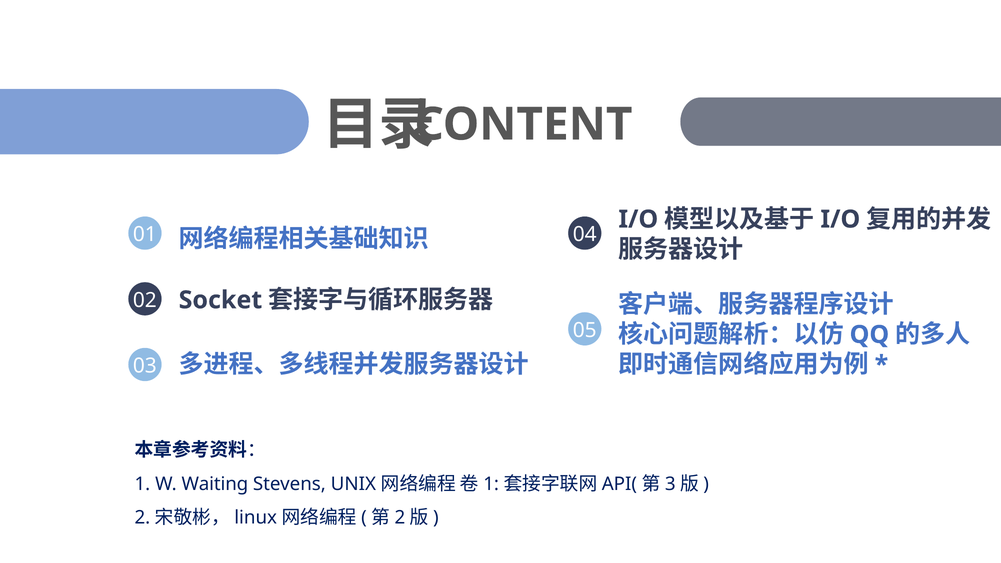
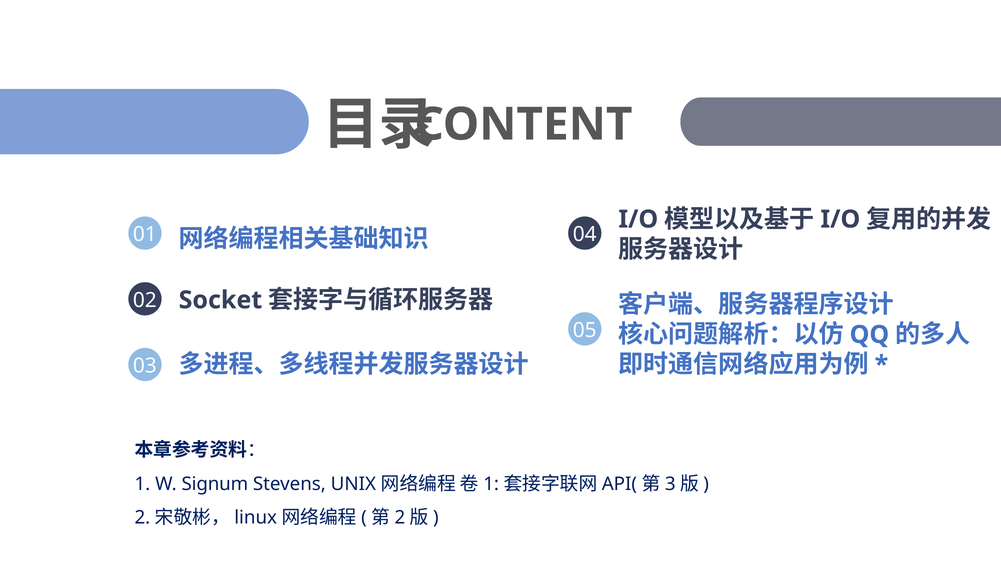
Waiting: Waiting -> Signum (215, 484)
